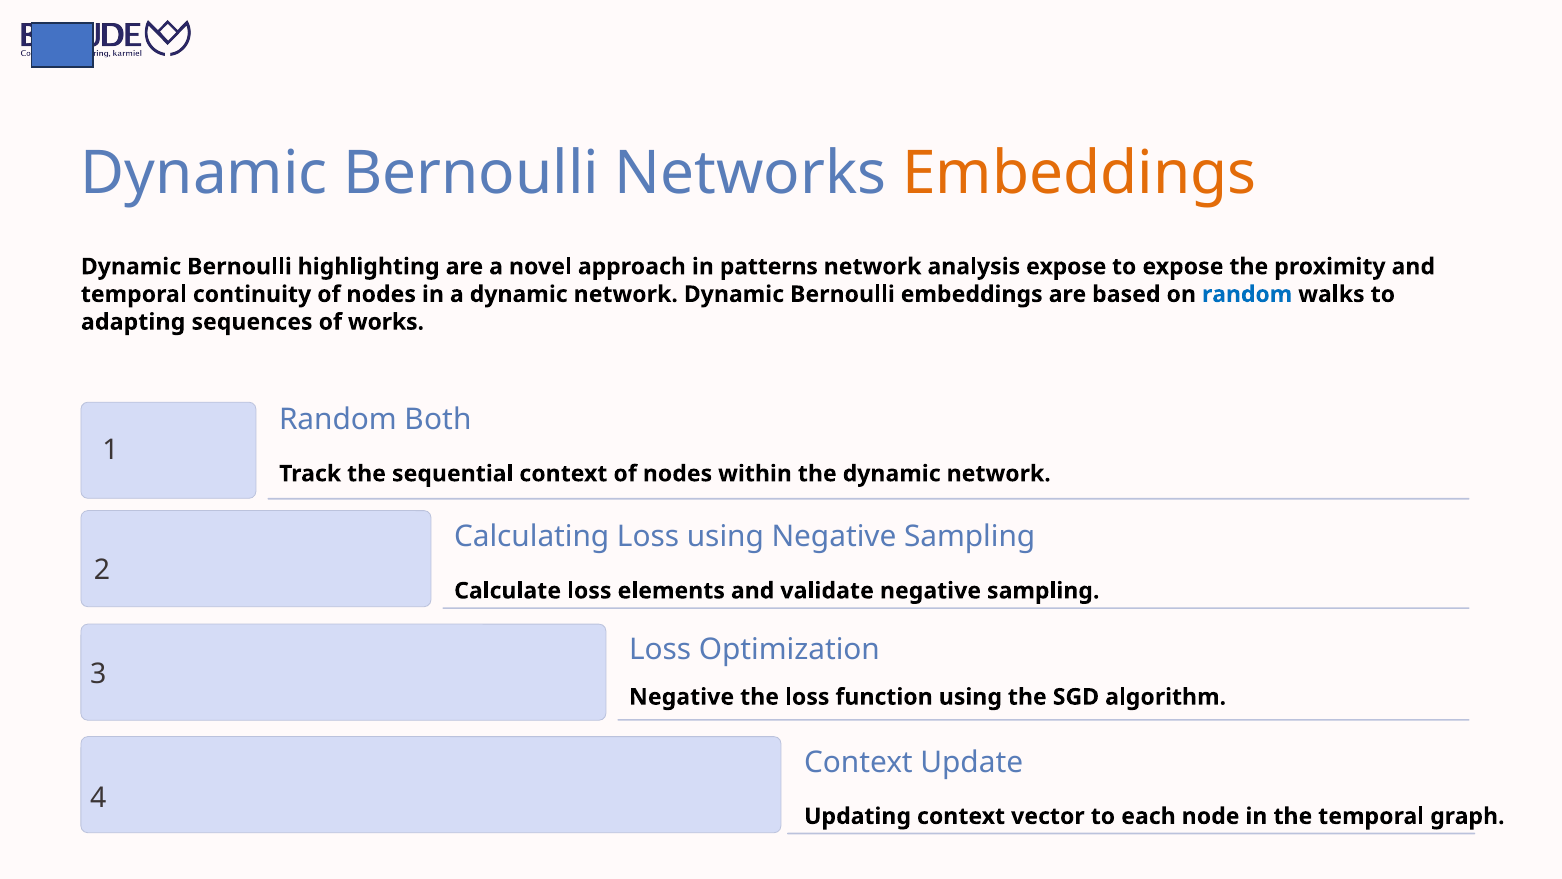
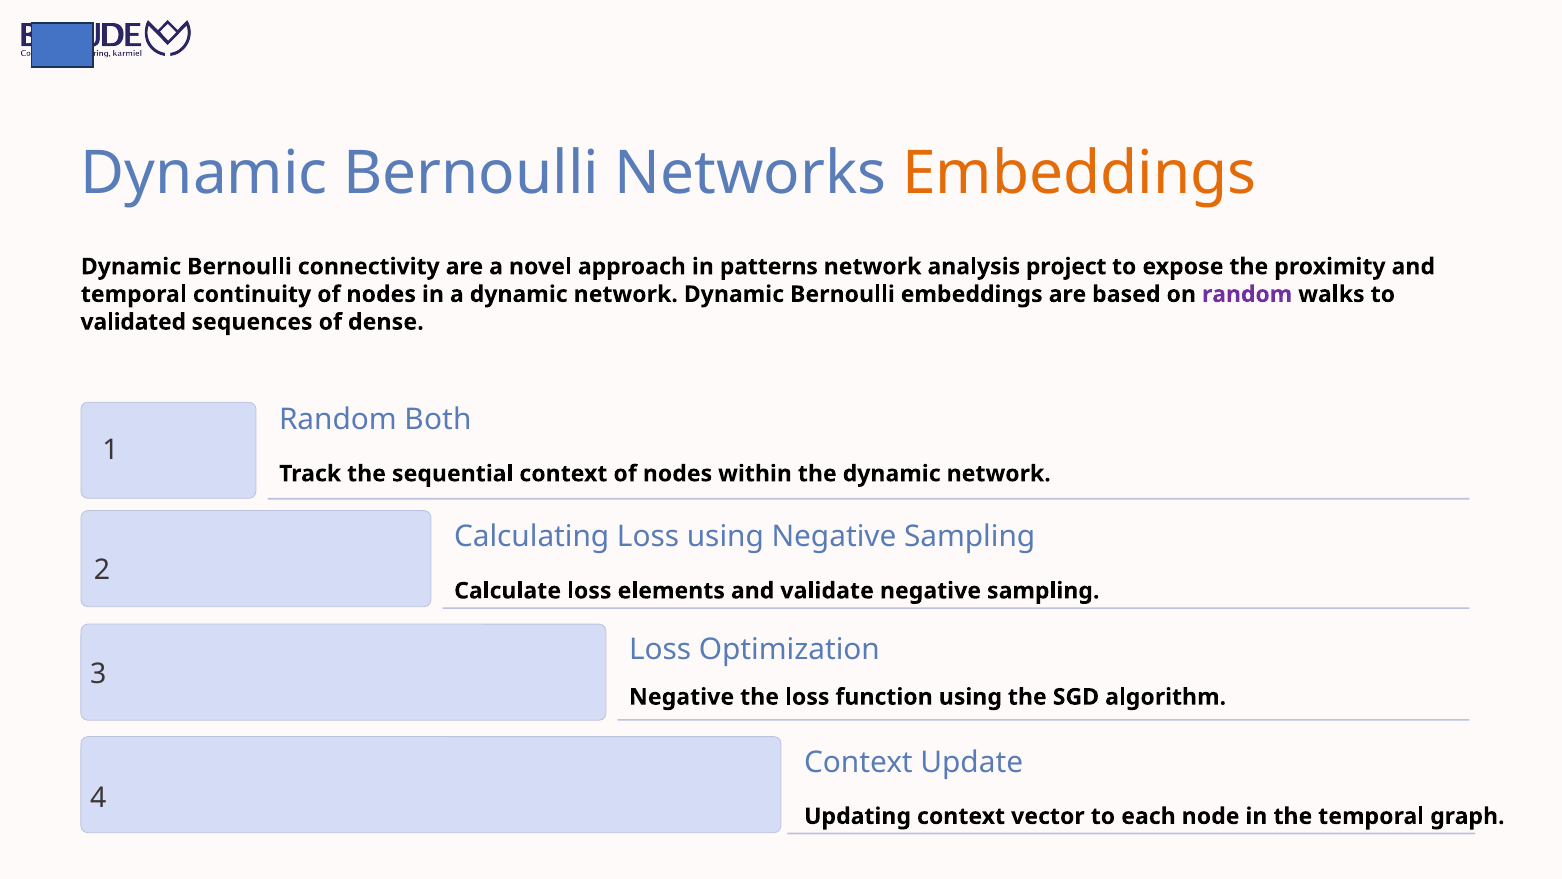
highlighting: highlighting -> connectivity (369, 267)
analysis expose: expose -> project (1066, 267)
random colour: blue -> purple (1247, 294)
adapting: adapting -> validated (133, 322)
works: works -> dense (386, 322)
